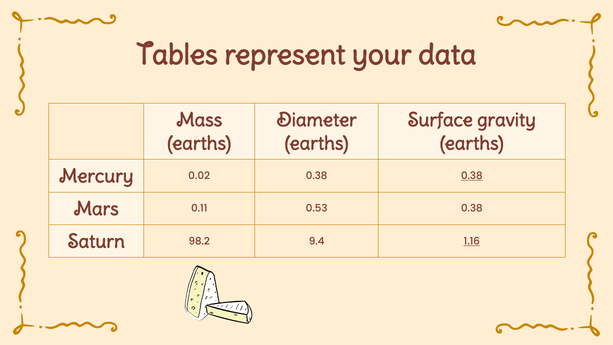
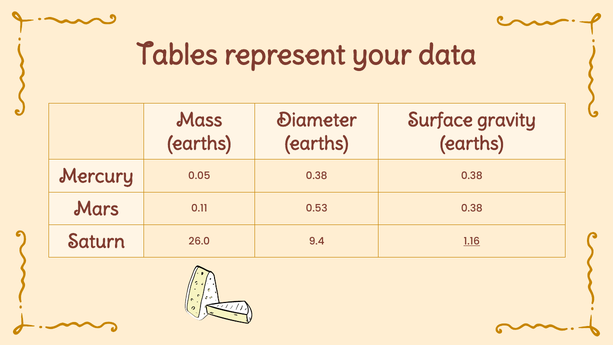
0.02: 0.02 -> 0.05 (199, 176)
0.38 underline: present -> none (472, 176)
98.2: 98.2 -> 26.0 (199, 241)
